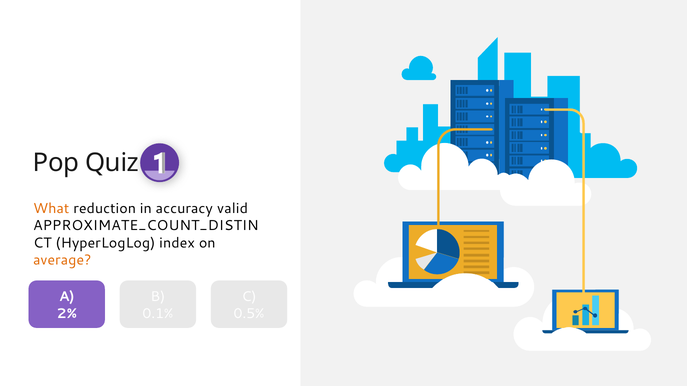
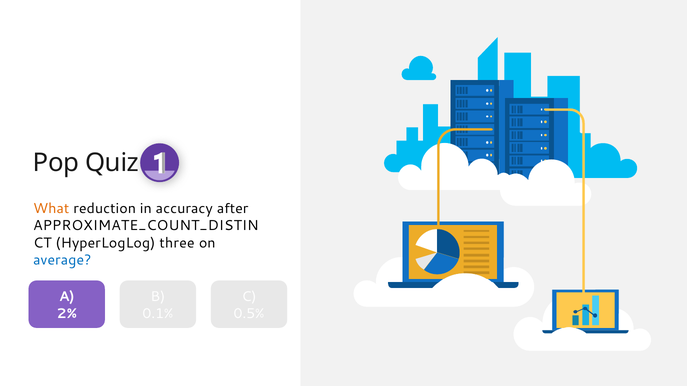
valid: valid -> after (233, 209)
index: index -> three (177, 243)
average colour: orange -> blue (62, 260)
